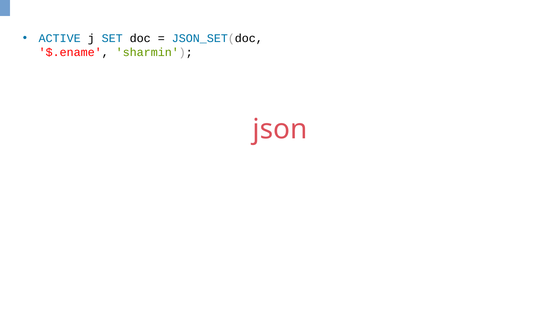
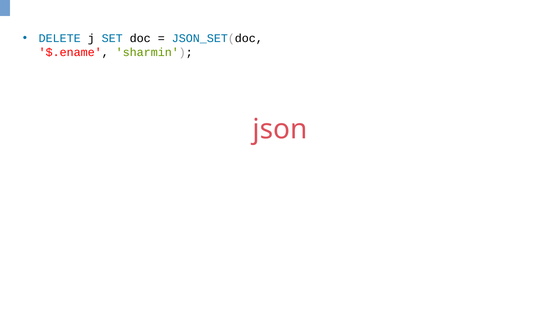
ACTIVE: ACTIVE -> DELETE (60, 38)
